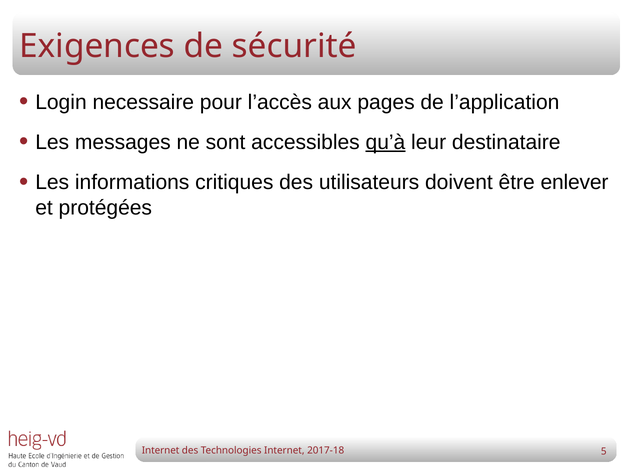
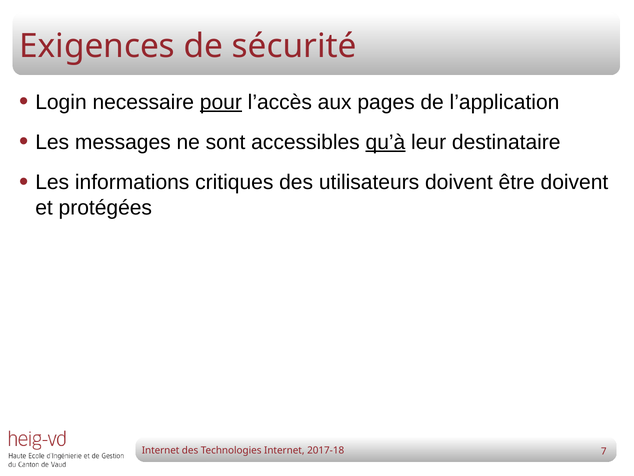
pour underline: none -> present (221, 102)
être enlever: enlever -> doivent (574, 182)
5: 5 -> 7 (604, 451)
